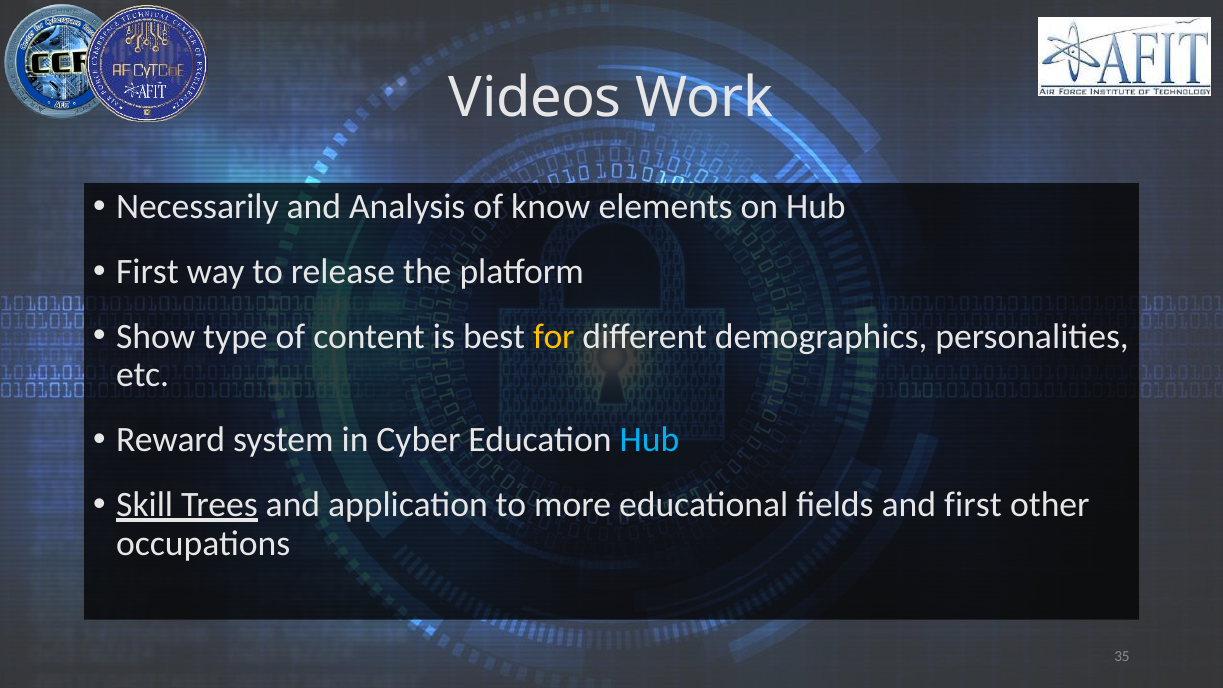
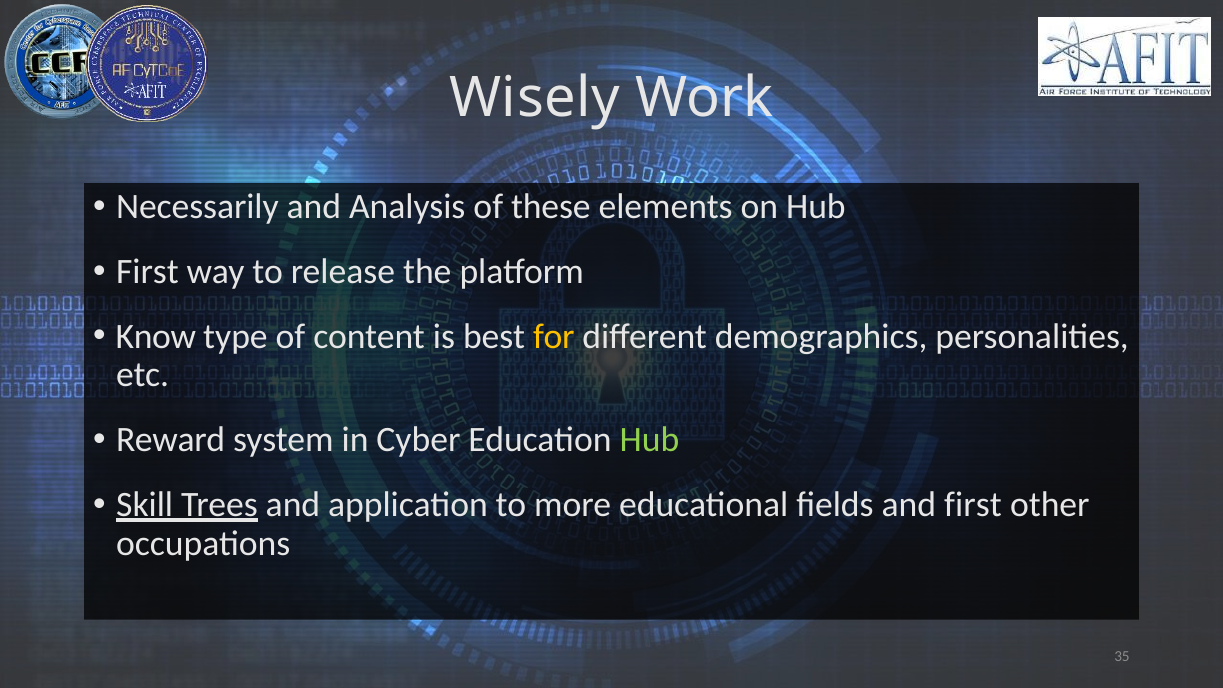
Videos: Videos -> Wisely (535, 98)
know: know -> these (551, 207)
Show: Show -> Know (156, 336)
Hub colour: light blue -> light green (649, 440)
